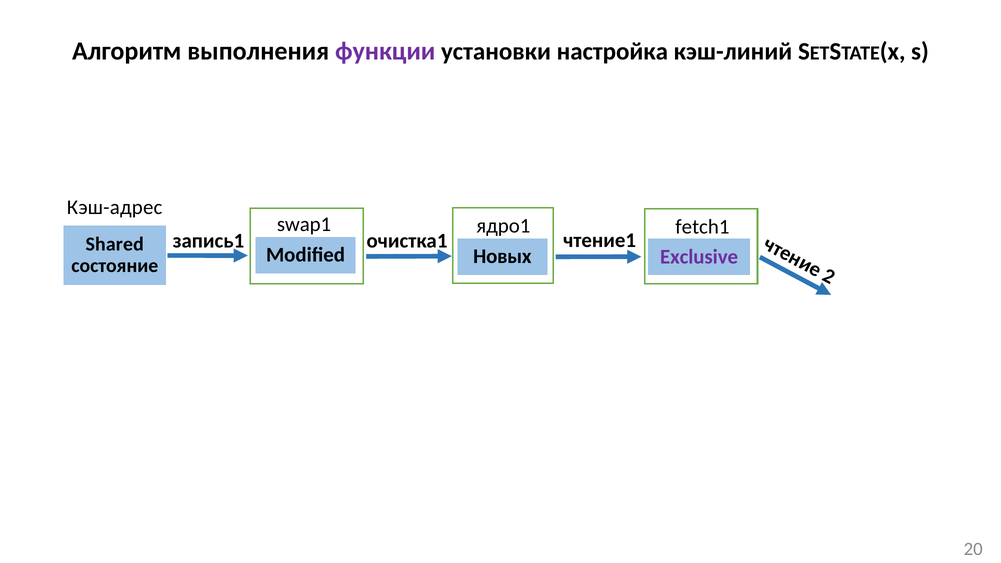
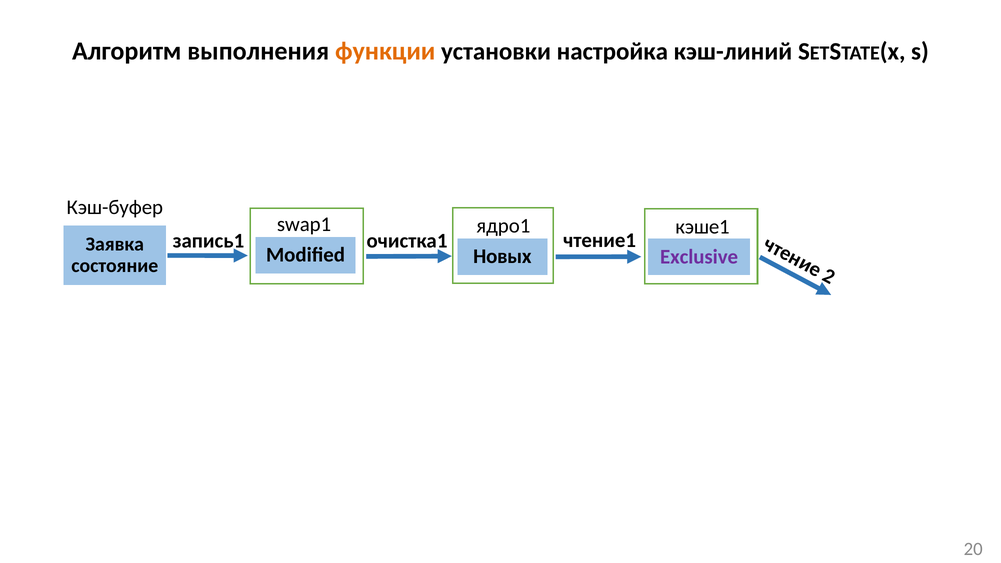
функции colour: purple -> orange (385, 51)
Кэш-адрес: Кэш-адрес -> Кэш-буфер (115, 207)
fetch1: fetch1 -> кэше1 (703, 227)
Shared: Shared -> Заявка (115, 244)
